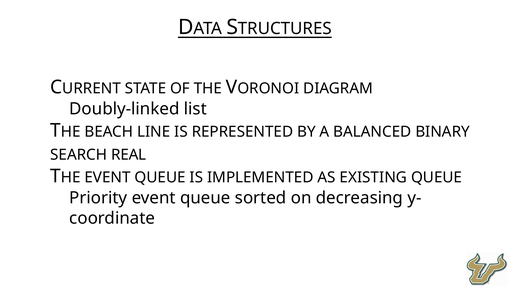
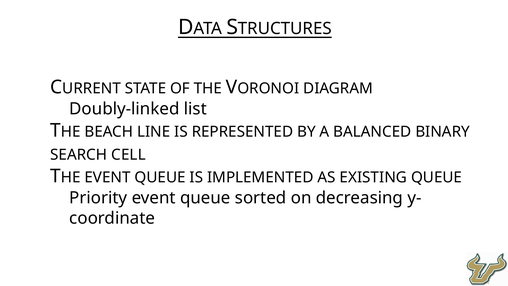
REAL: REAL -> CELL (129, 155)
